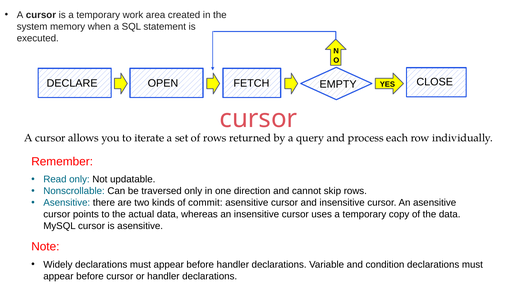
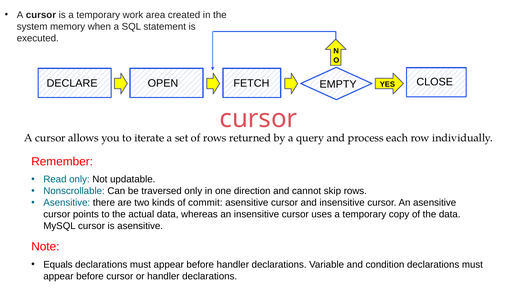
Widely: Widely -> Equals (58, 264)
